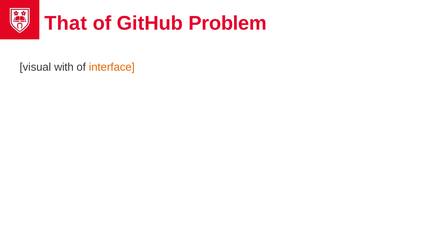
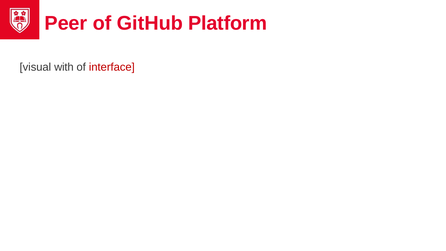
That: That -> Peer (66, 23)
Problem: Problem -> Platform (228, 23)
interface colour: orange -> red (112, 67)
